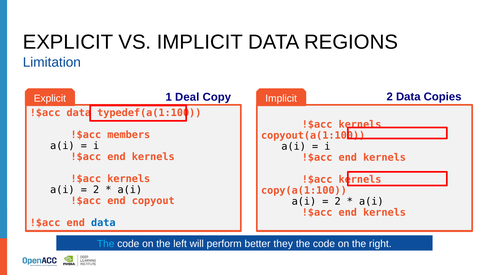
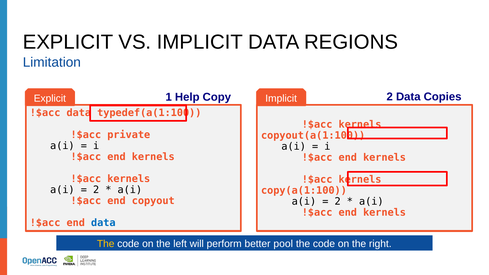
Deal: Deal -> Help (187, 97)
members: members -> private (129, 135)
The colour: light blue -> yellow (106, 244)
they: they -> pool (283, 244)
